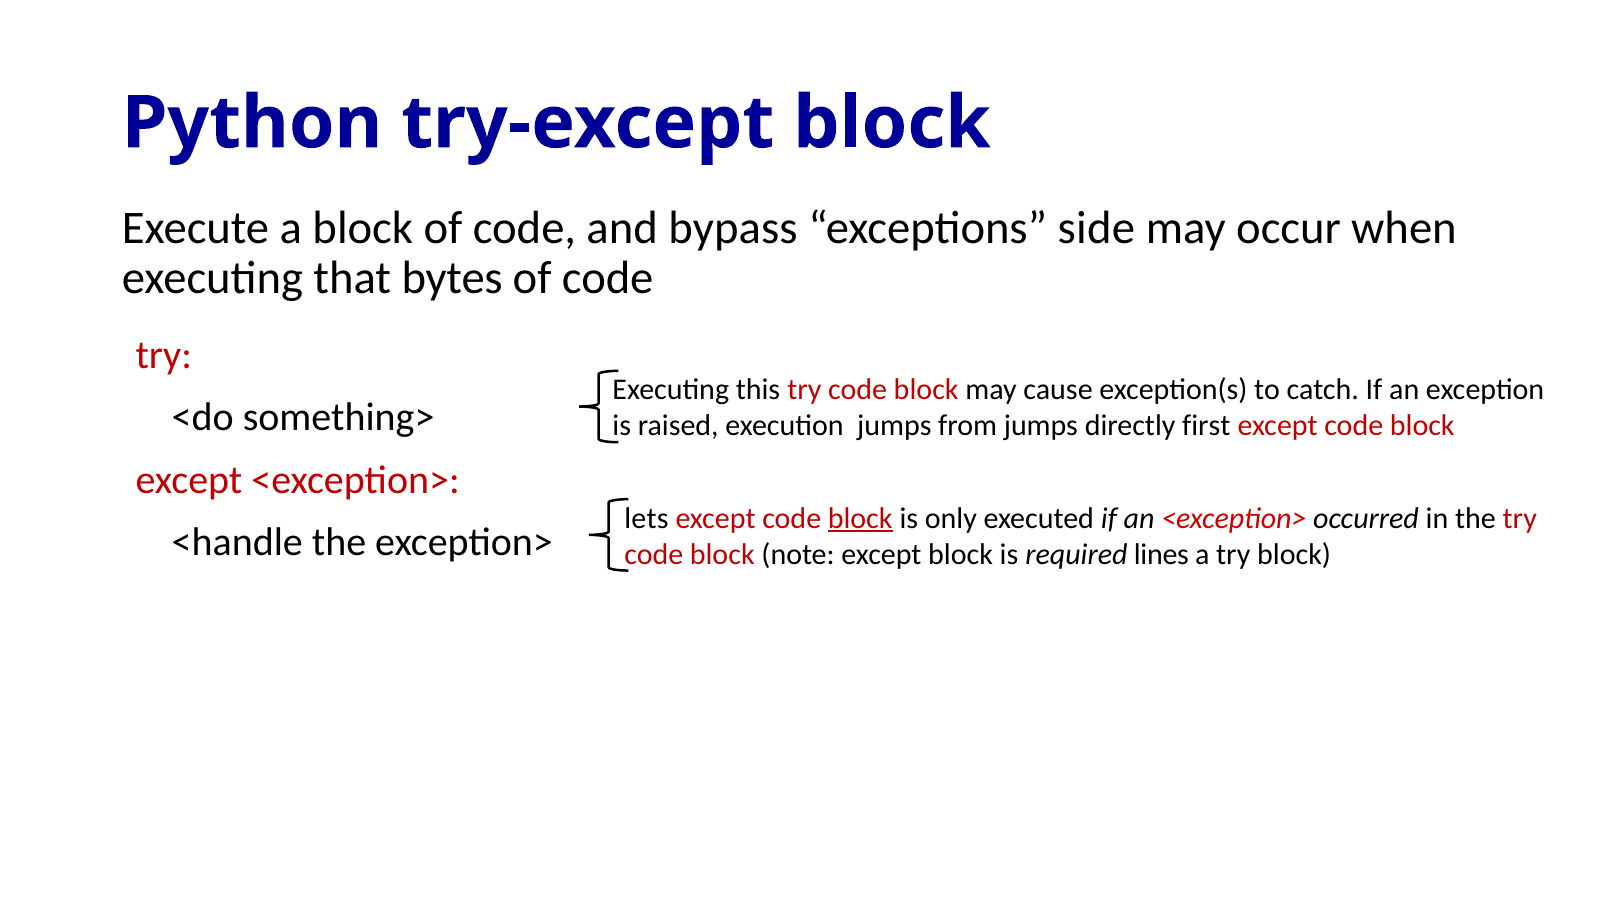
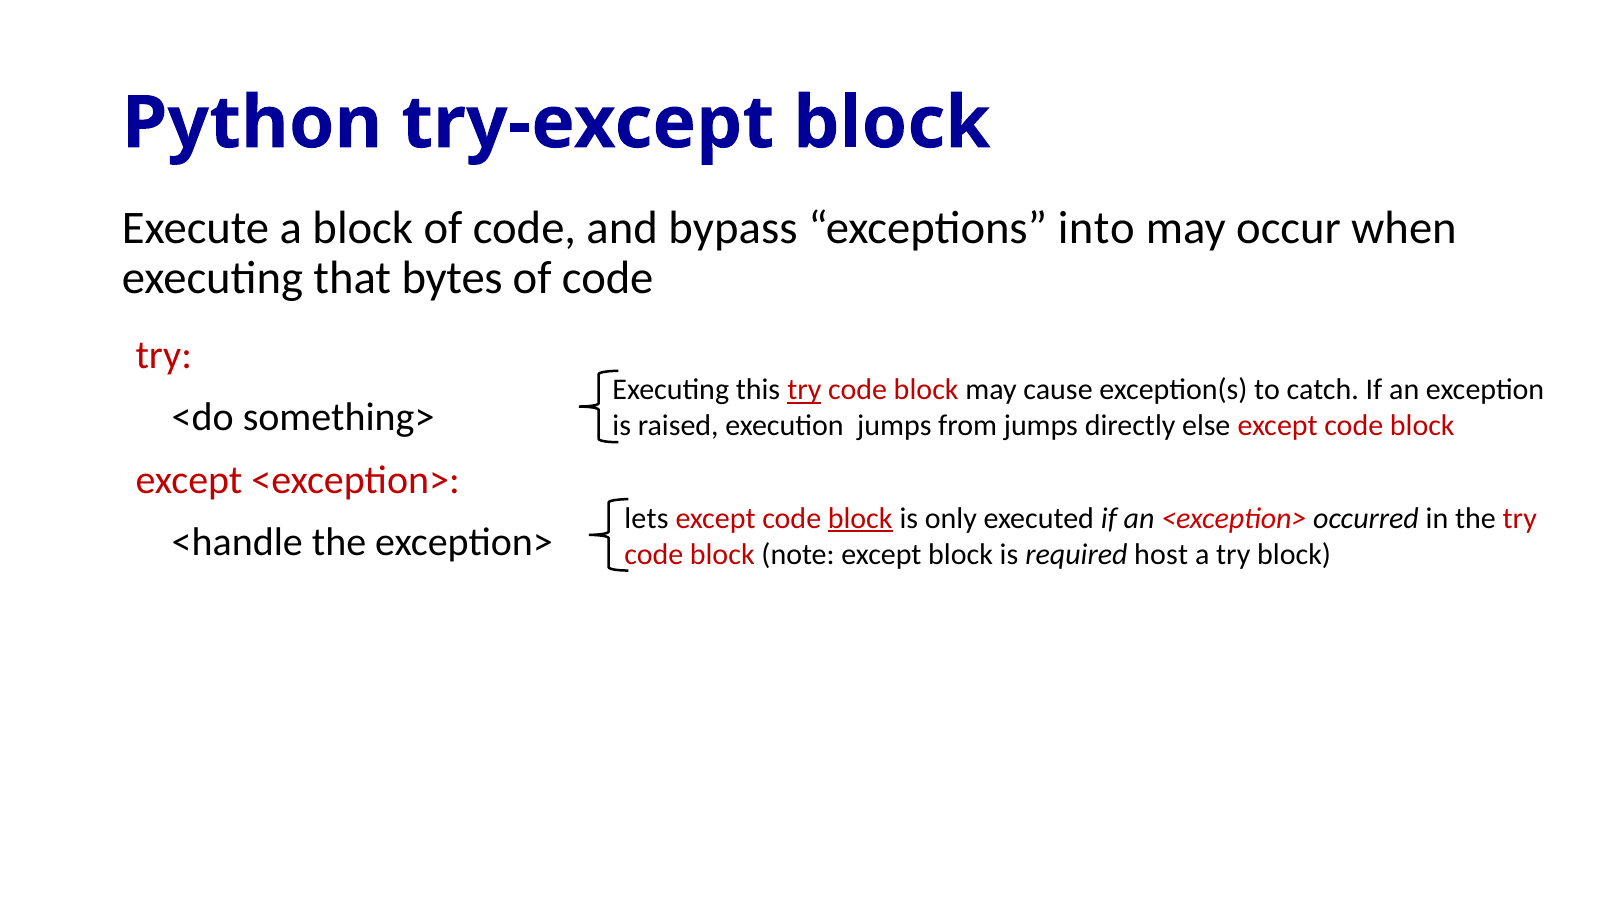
side: side -> into (1096, 228)
try underline: none -> present (804, 390)
first: first -> else (1206, 426)
lines: lines -> host (1161, 554)
